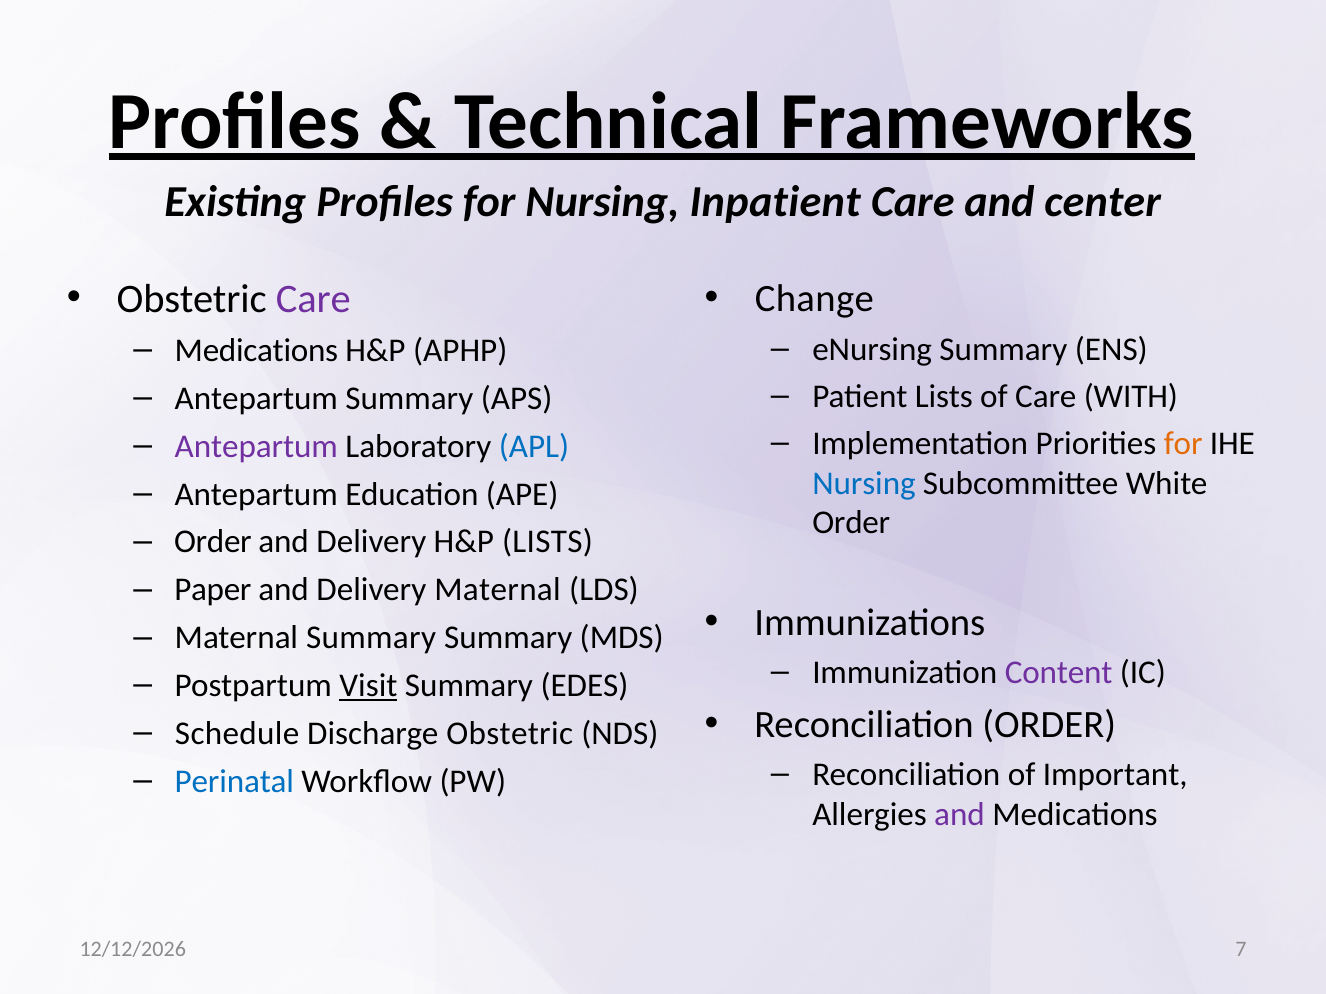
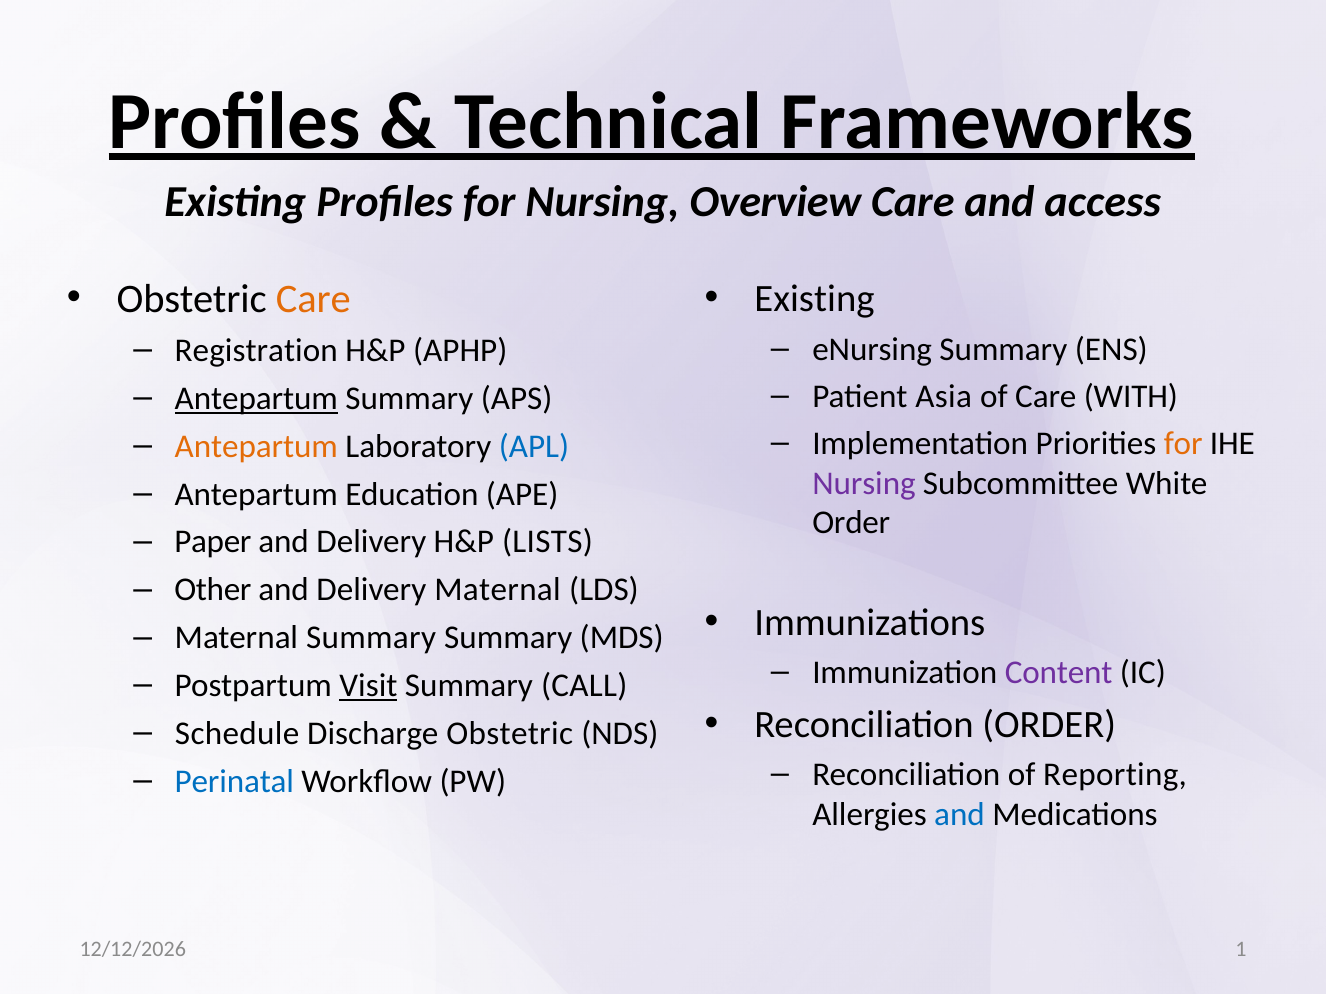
Inpatient: Inpatient -> Overview (775, 202)
center: center -> access (1103, 202)
Care colour: purple -> orange (313, 299)
Change: Change -> Existing (814, 299)
Medications: Medications -> Registration (256, 351)
Patient Lists: Lists -> Asia (944, 397)
Antepartum underline: none -> present (256, 399)
Antepartum colour: purple -> orange (256, 446)
Nursing colour: blue -> purple (864, 483)
Order: Order -> Paper (213, 542)
Paper: Paper -> Other (213, 590)
EDES: EDES -> CALL (584, 686)
Important: Important -> Reporting (1115, 775)
and colour: purple -> blue (959, 815)
7: 7 -> 1 (1241, 950)
